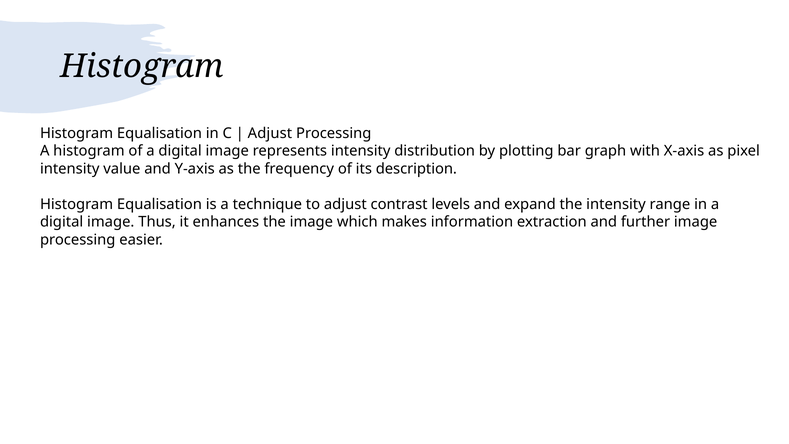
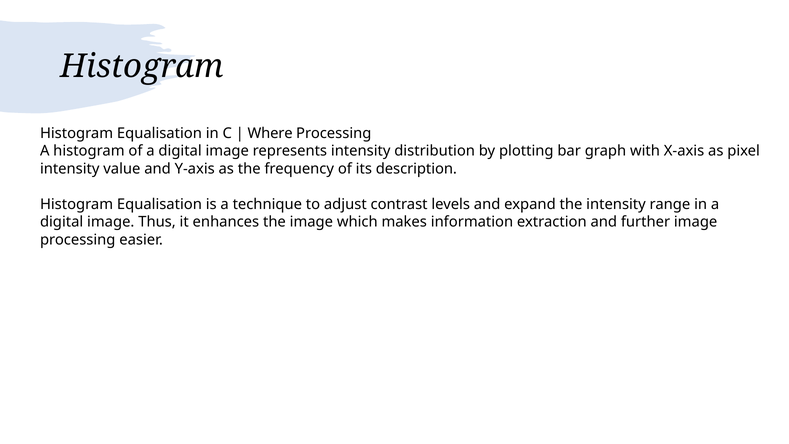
Adjust: Adjust -> Where (270, 133)
